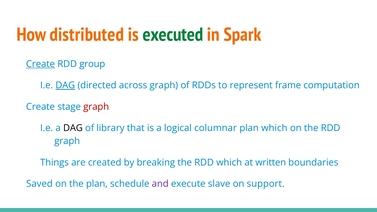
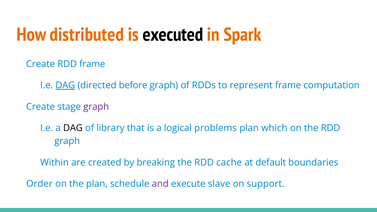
executed colour: green -> black (173, 35)
Create underline: present -> none (41, 64)
RDD group: group -> frame (92, 64)
across: across -> before (133, 85)
graph colour: red -> purple (96, 107)
columnar: columnar -> problems (216, 128)
Things: Things -> Within (54, 162)
RDD which: which -> cache (229, 162)
written: written -> default (271, 162)
Saved: Saved -> Order (39, 184)
